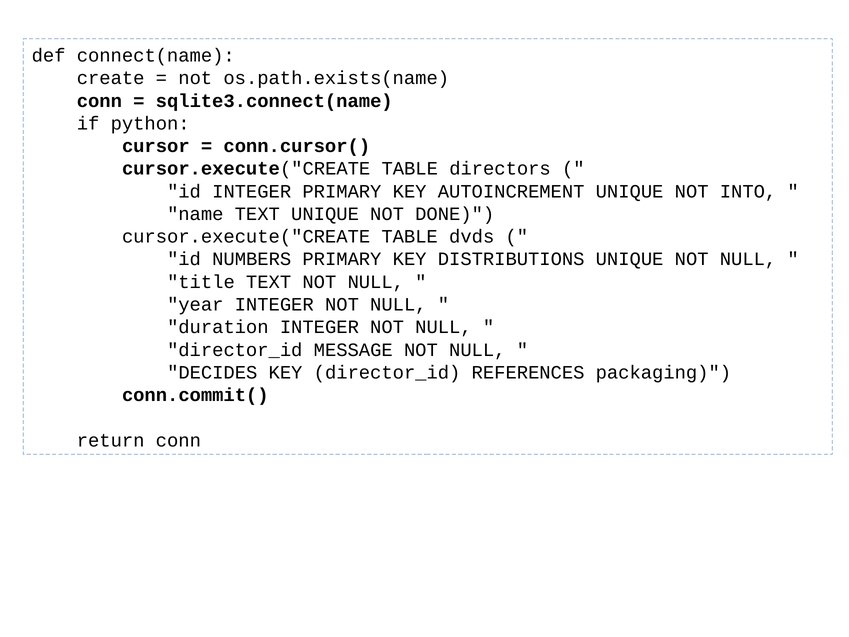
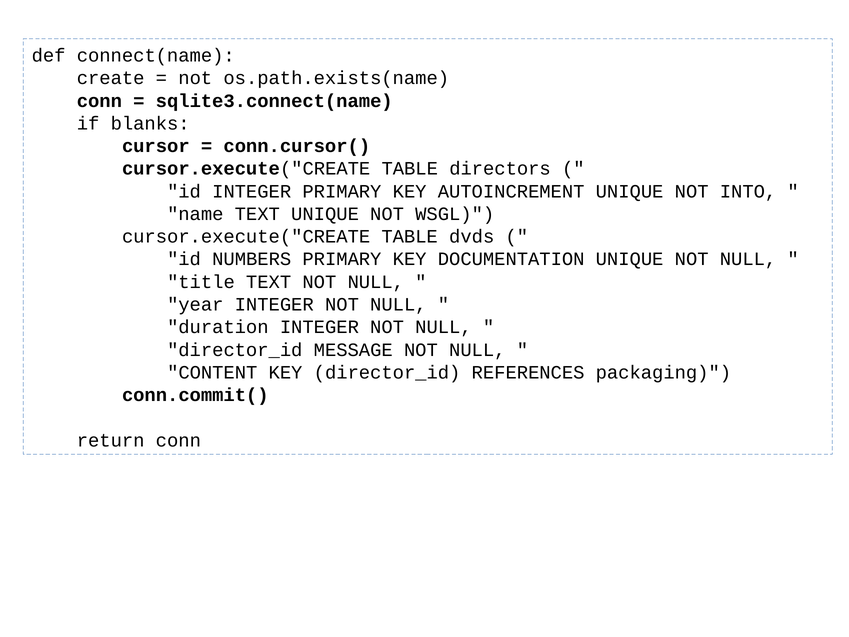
python: python -> blanks (150, 123)
DONE: DONE -> WSGL (455, 214)
DISTRIBUTIONS: DISTRIBUTIONS -> DOCUMENTATION (511, 259)
DECIDES: DECIDES -> CONTENT (212, 372)
